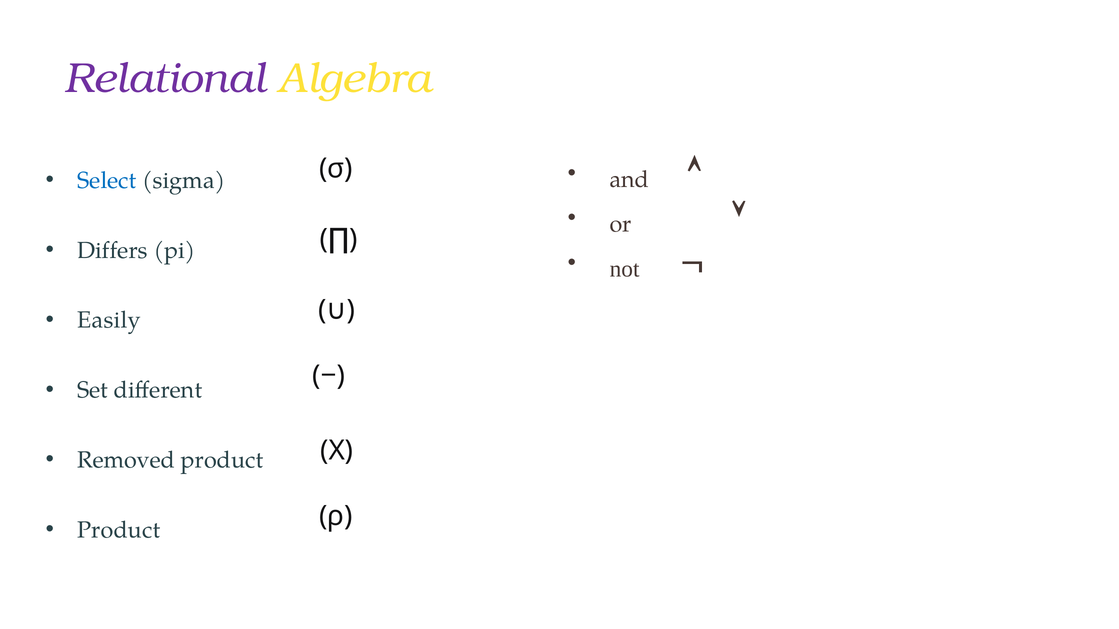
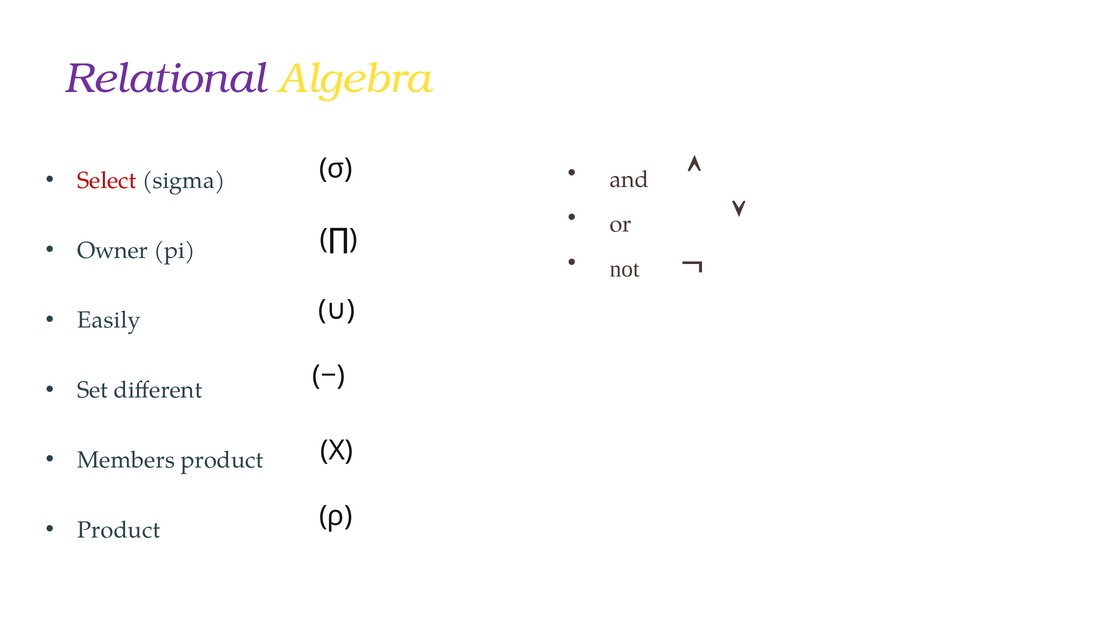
Select colour: blue -> red (107, 181)
Differs: Differs -> Owner (113, 251)
Removed: Removed -> Members (126, 460)
